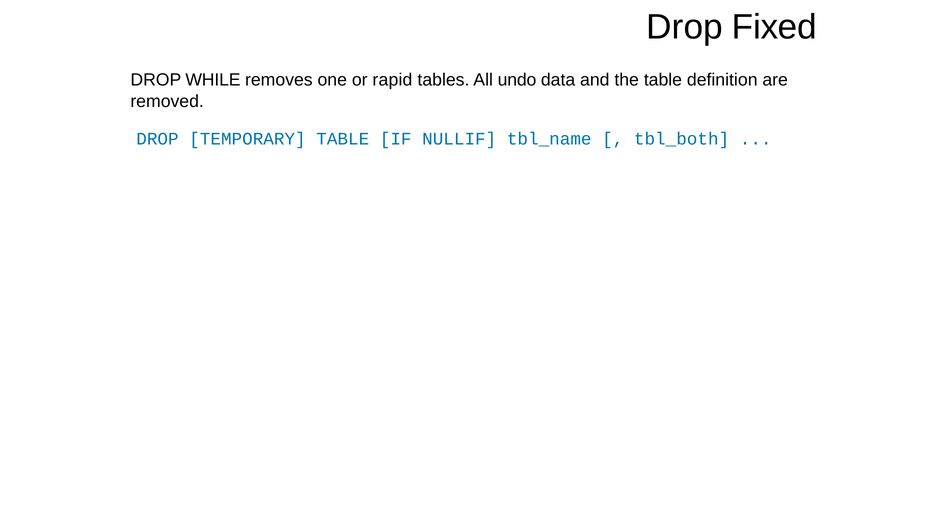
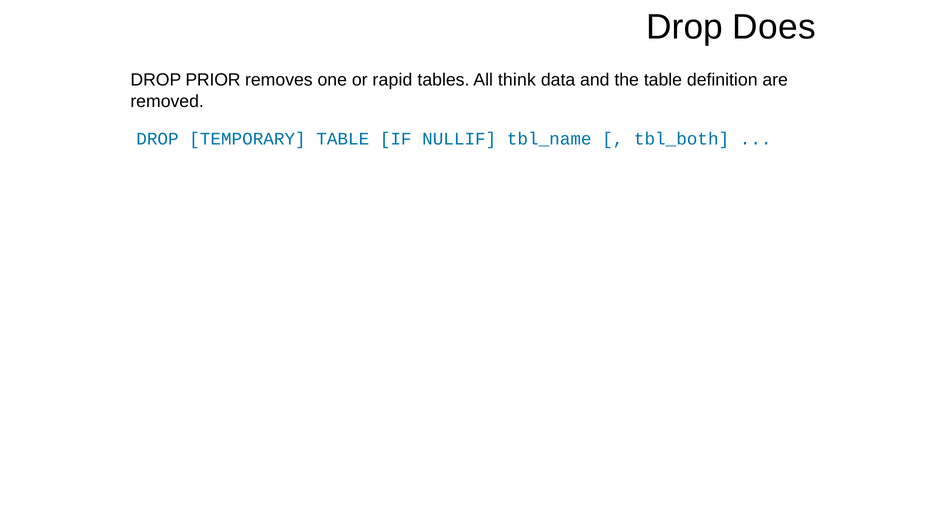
Fixed: Fixed -> Does (774, 27)
WHILE: WHILE -> PRIOR (213, 80)
undo: undo -> think (517, 80)
